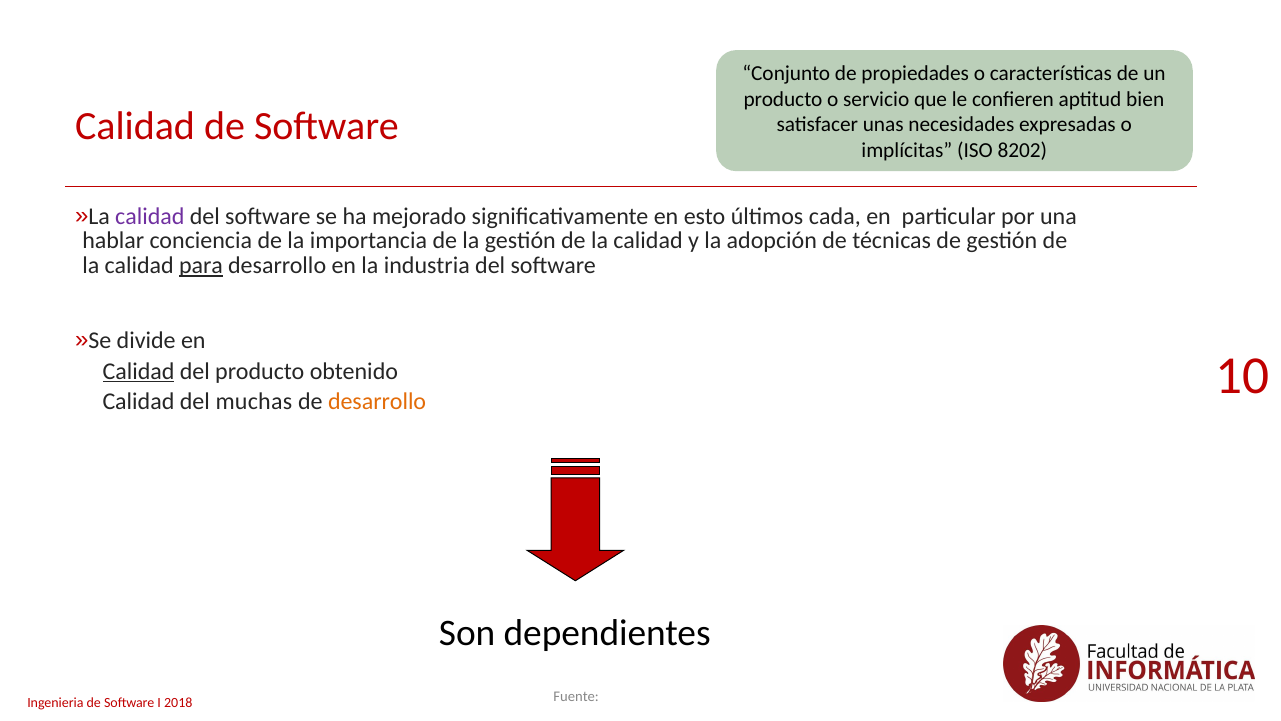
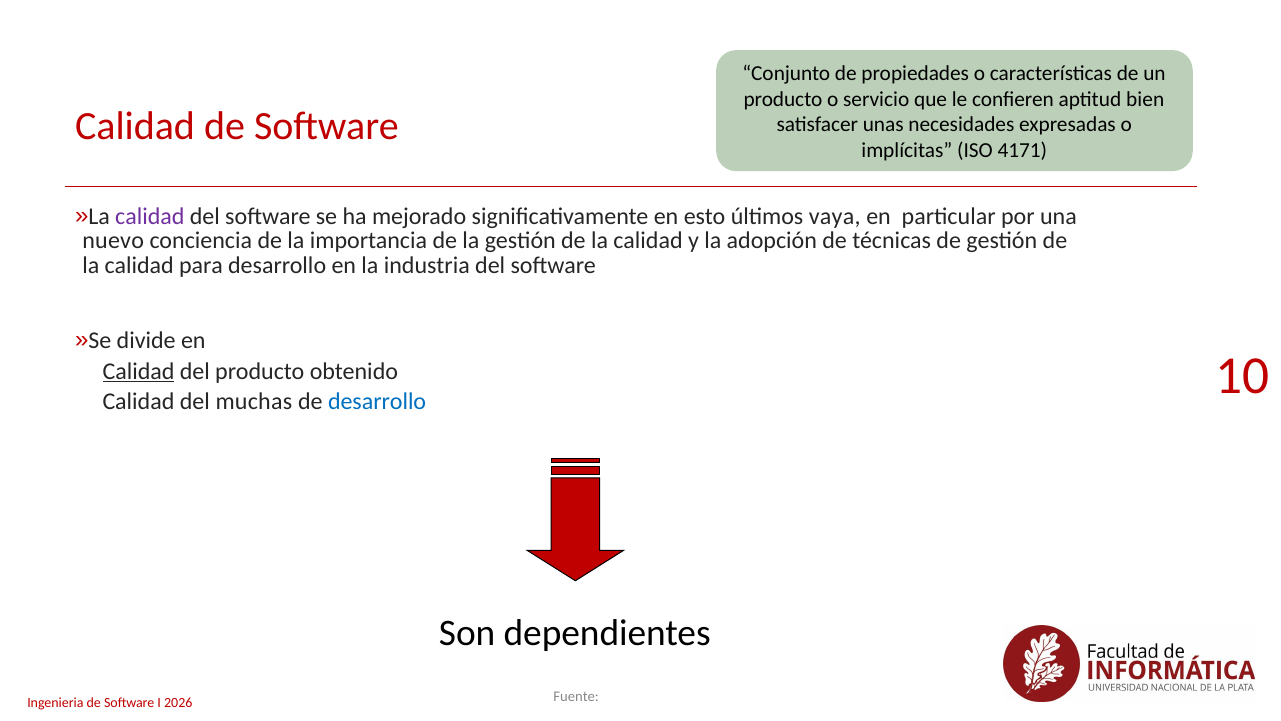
8202: 8202 -> 4171 (1022, 150)
cada: cada -> vaya (835, 216)
hablar: hablar -> nuevo (113, 241)
para underline: present -> none (201, 265)
desarrollo colour: orange -> blue (377, 401)
2018: 2018 -> 2026 (178, 703)
